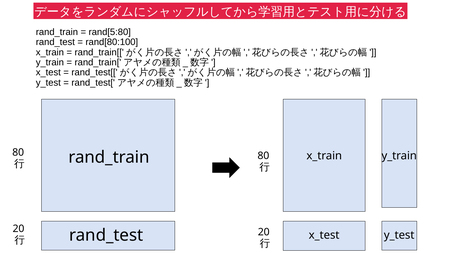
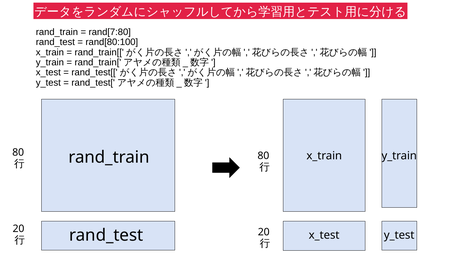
rand[5:80: rand[5:80 -> rand[7:80 (110, 32)
